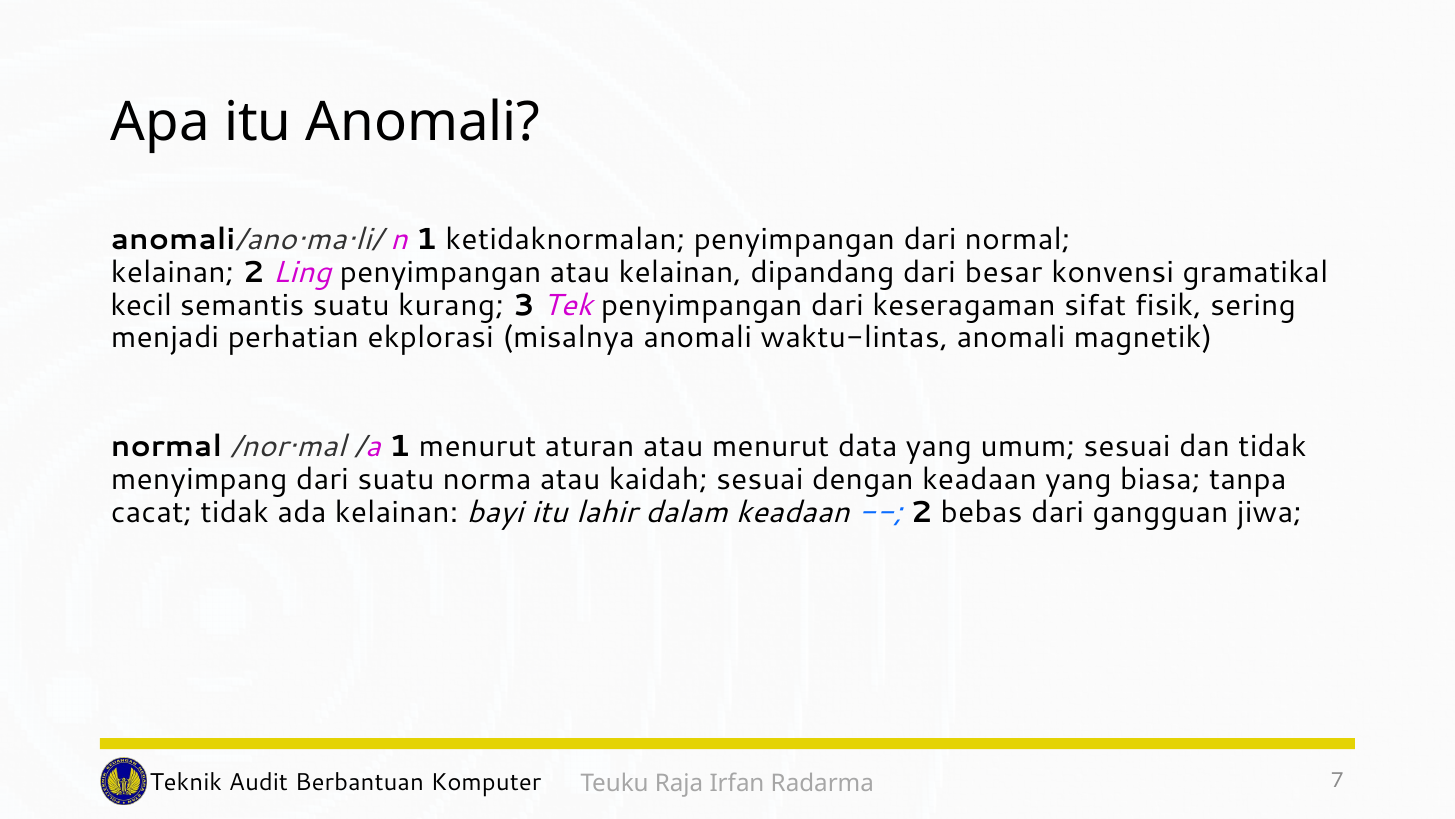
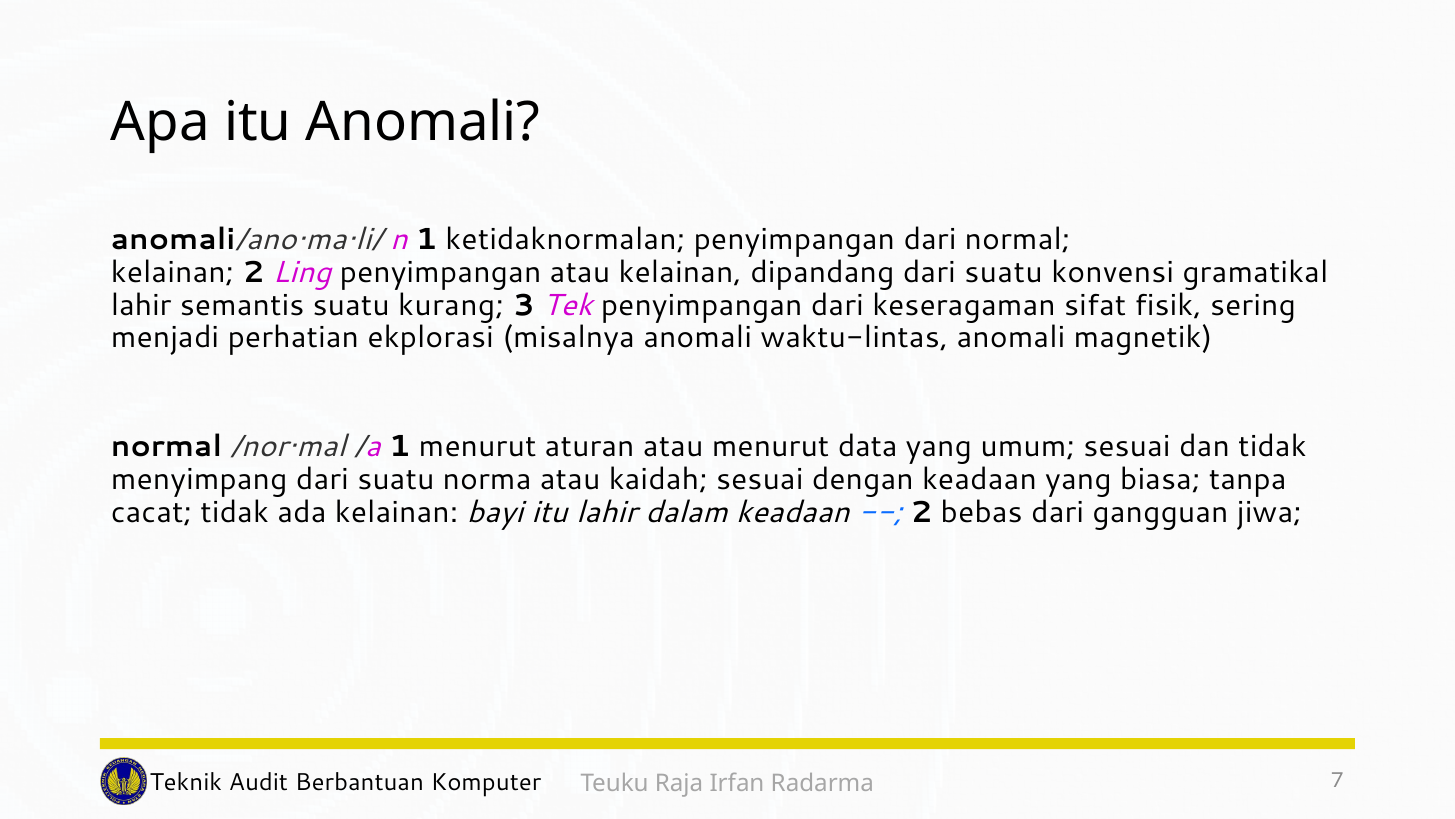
dipandang dari besar: besar -> suatu (1004, 272)
kecil: kecil -> lahir (141, 305)
